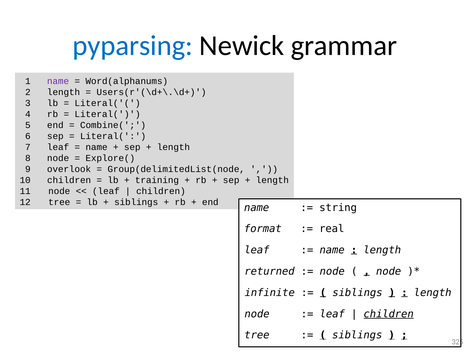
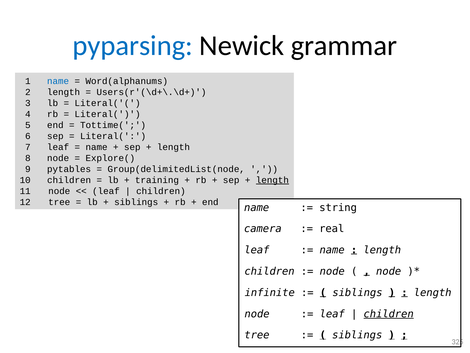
name colour: purple -> blue (58, 81)
Combine(: Combine( -> Tottime( (113, 125)
overlook: overlook -> pytables (69, 169)
length underline: none -> present (272, 180)
format: format -> camera (263, 229)
returned: returned -> children (270, 271)
